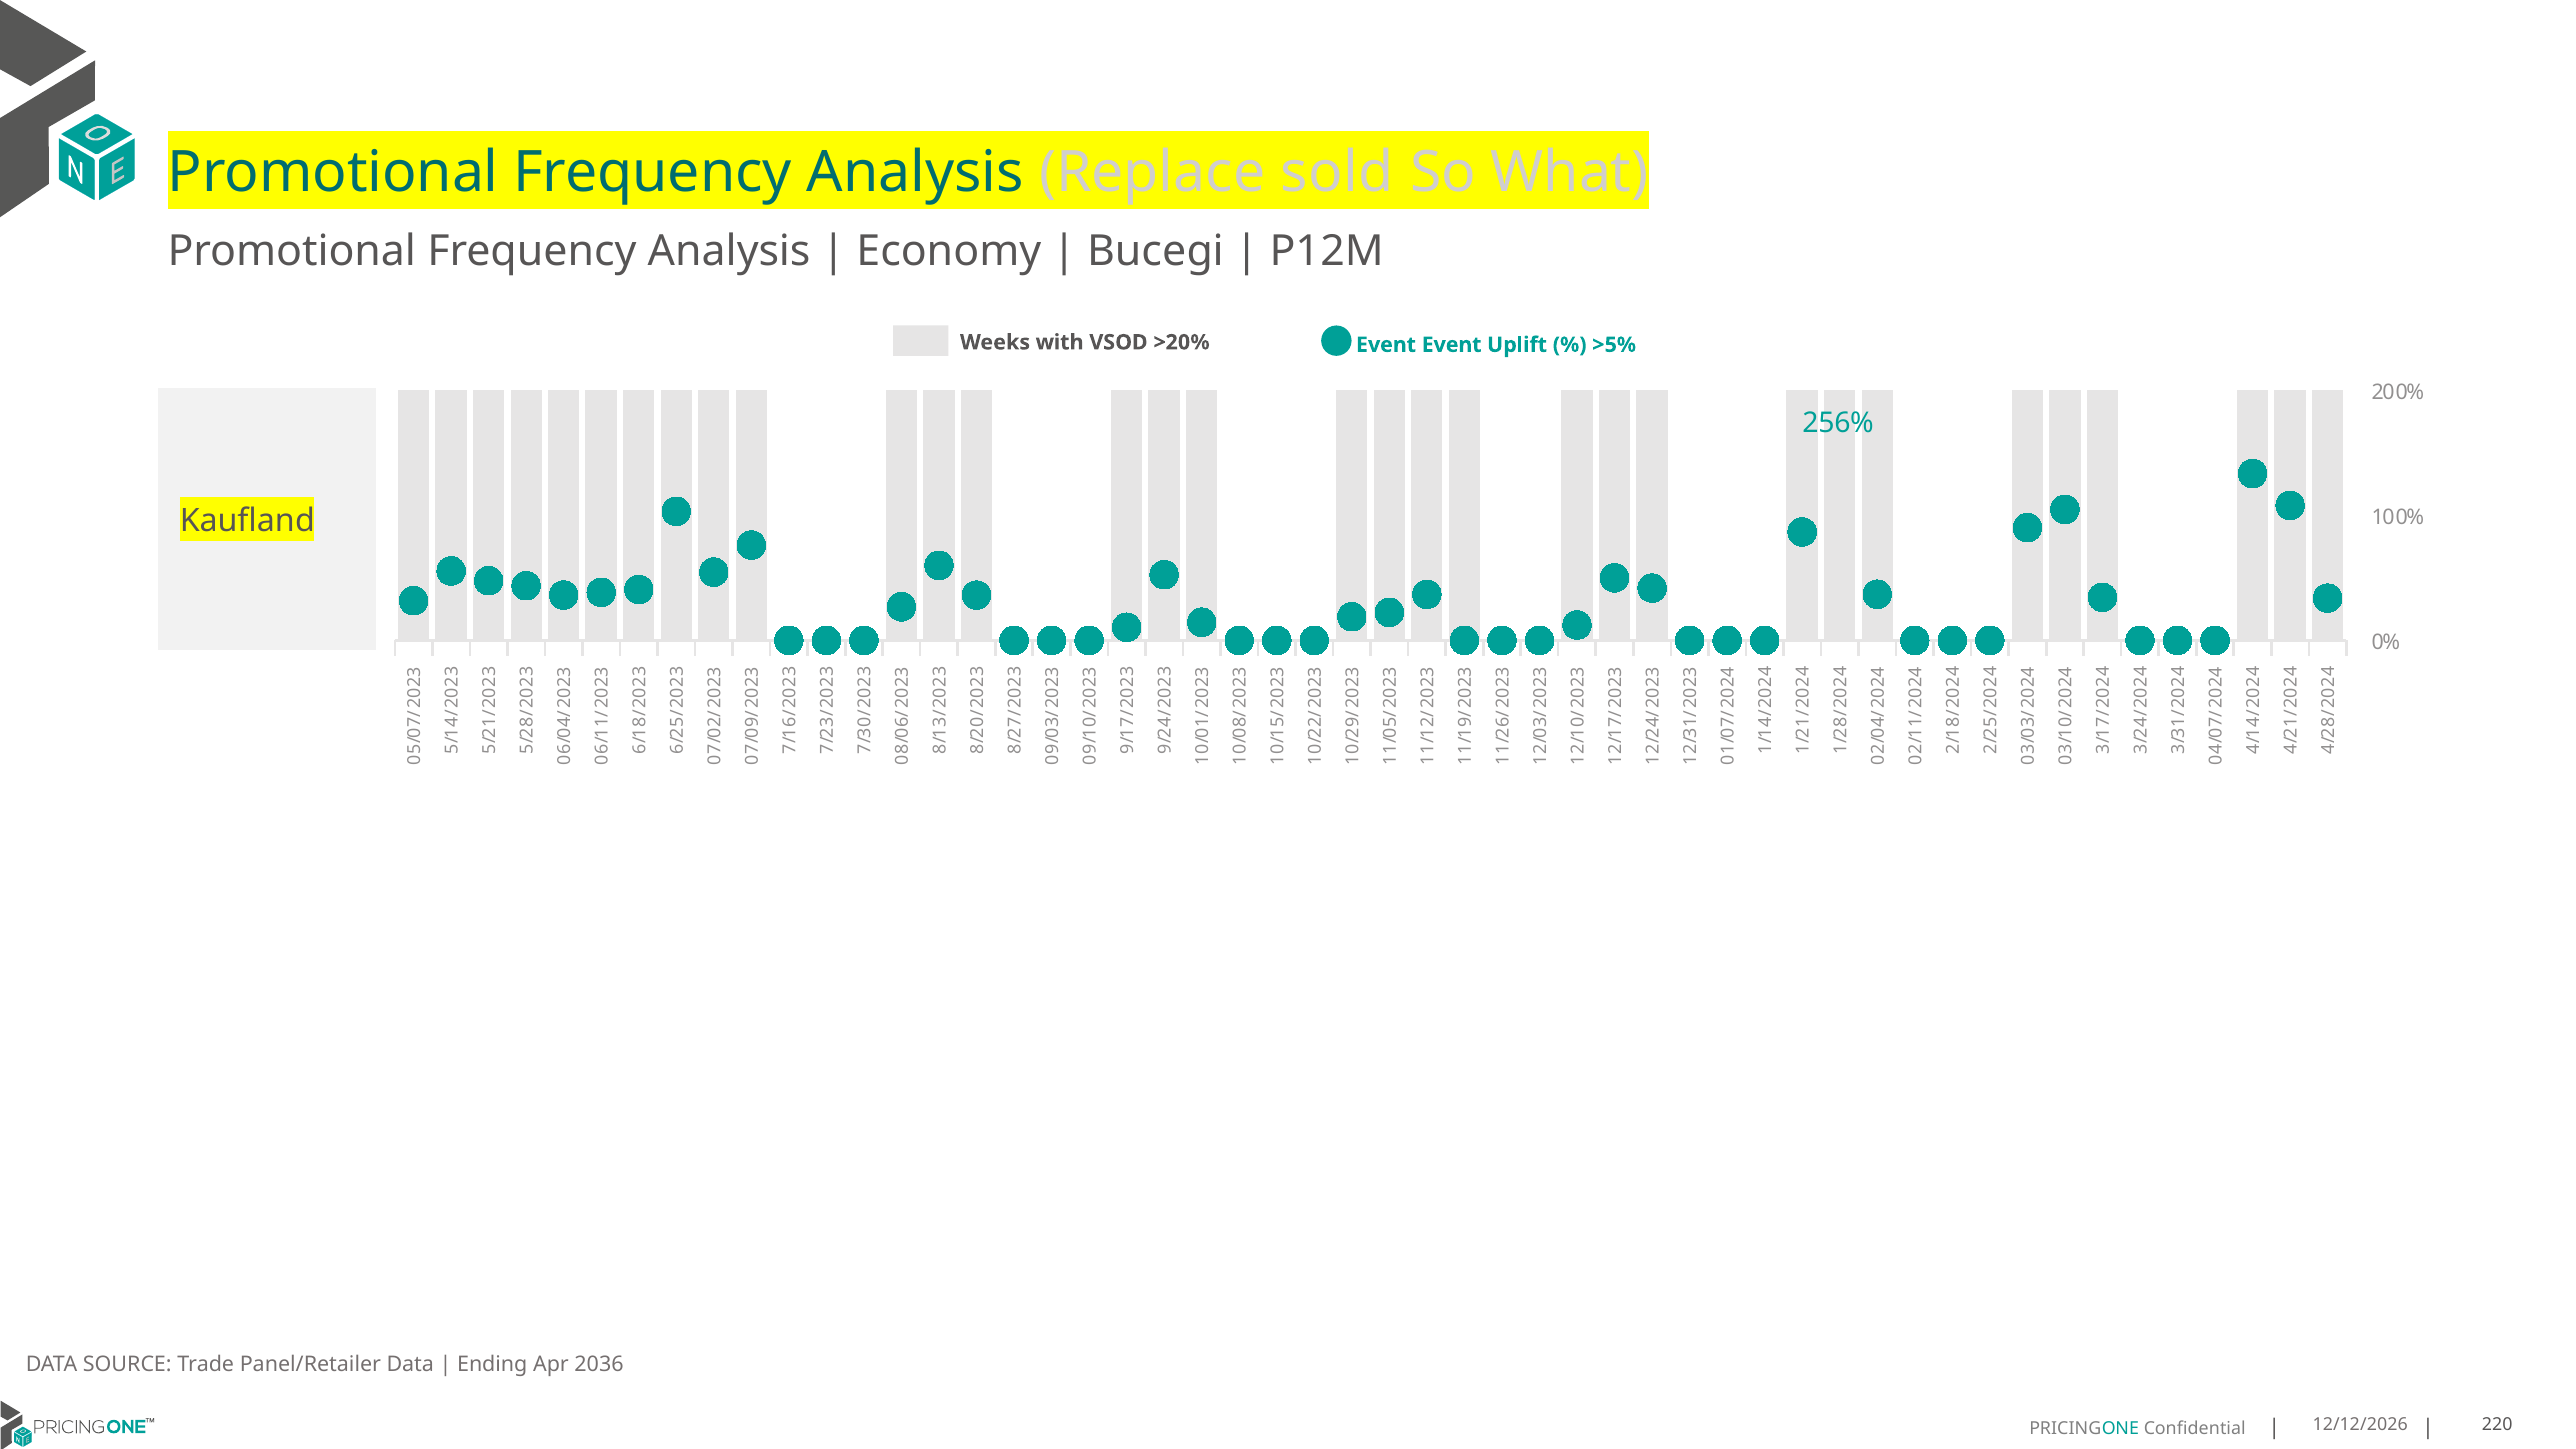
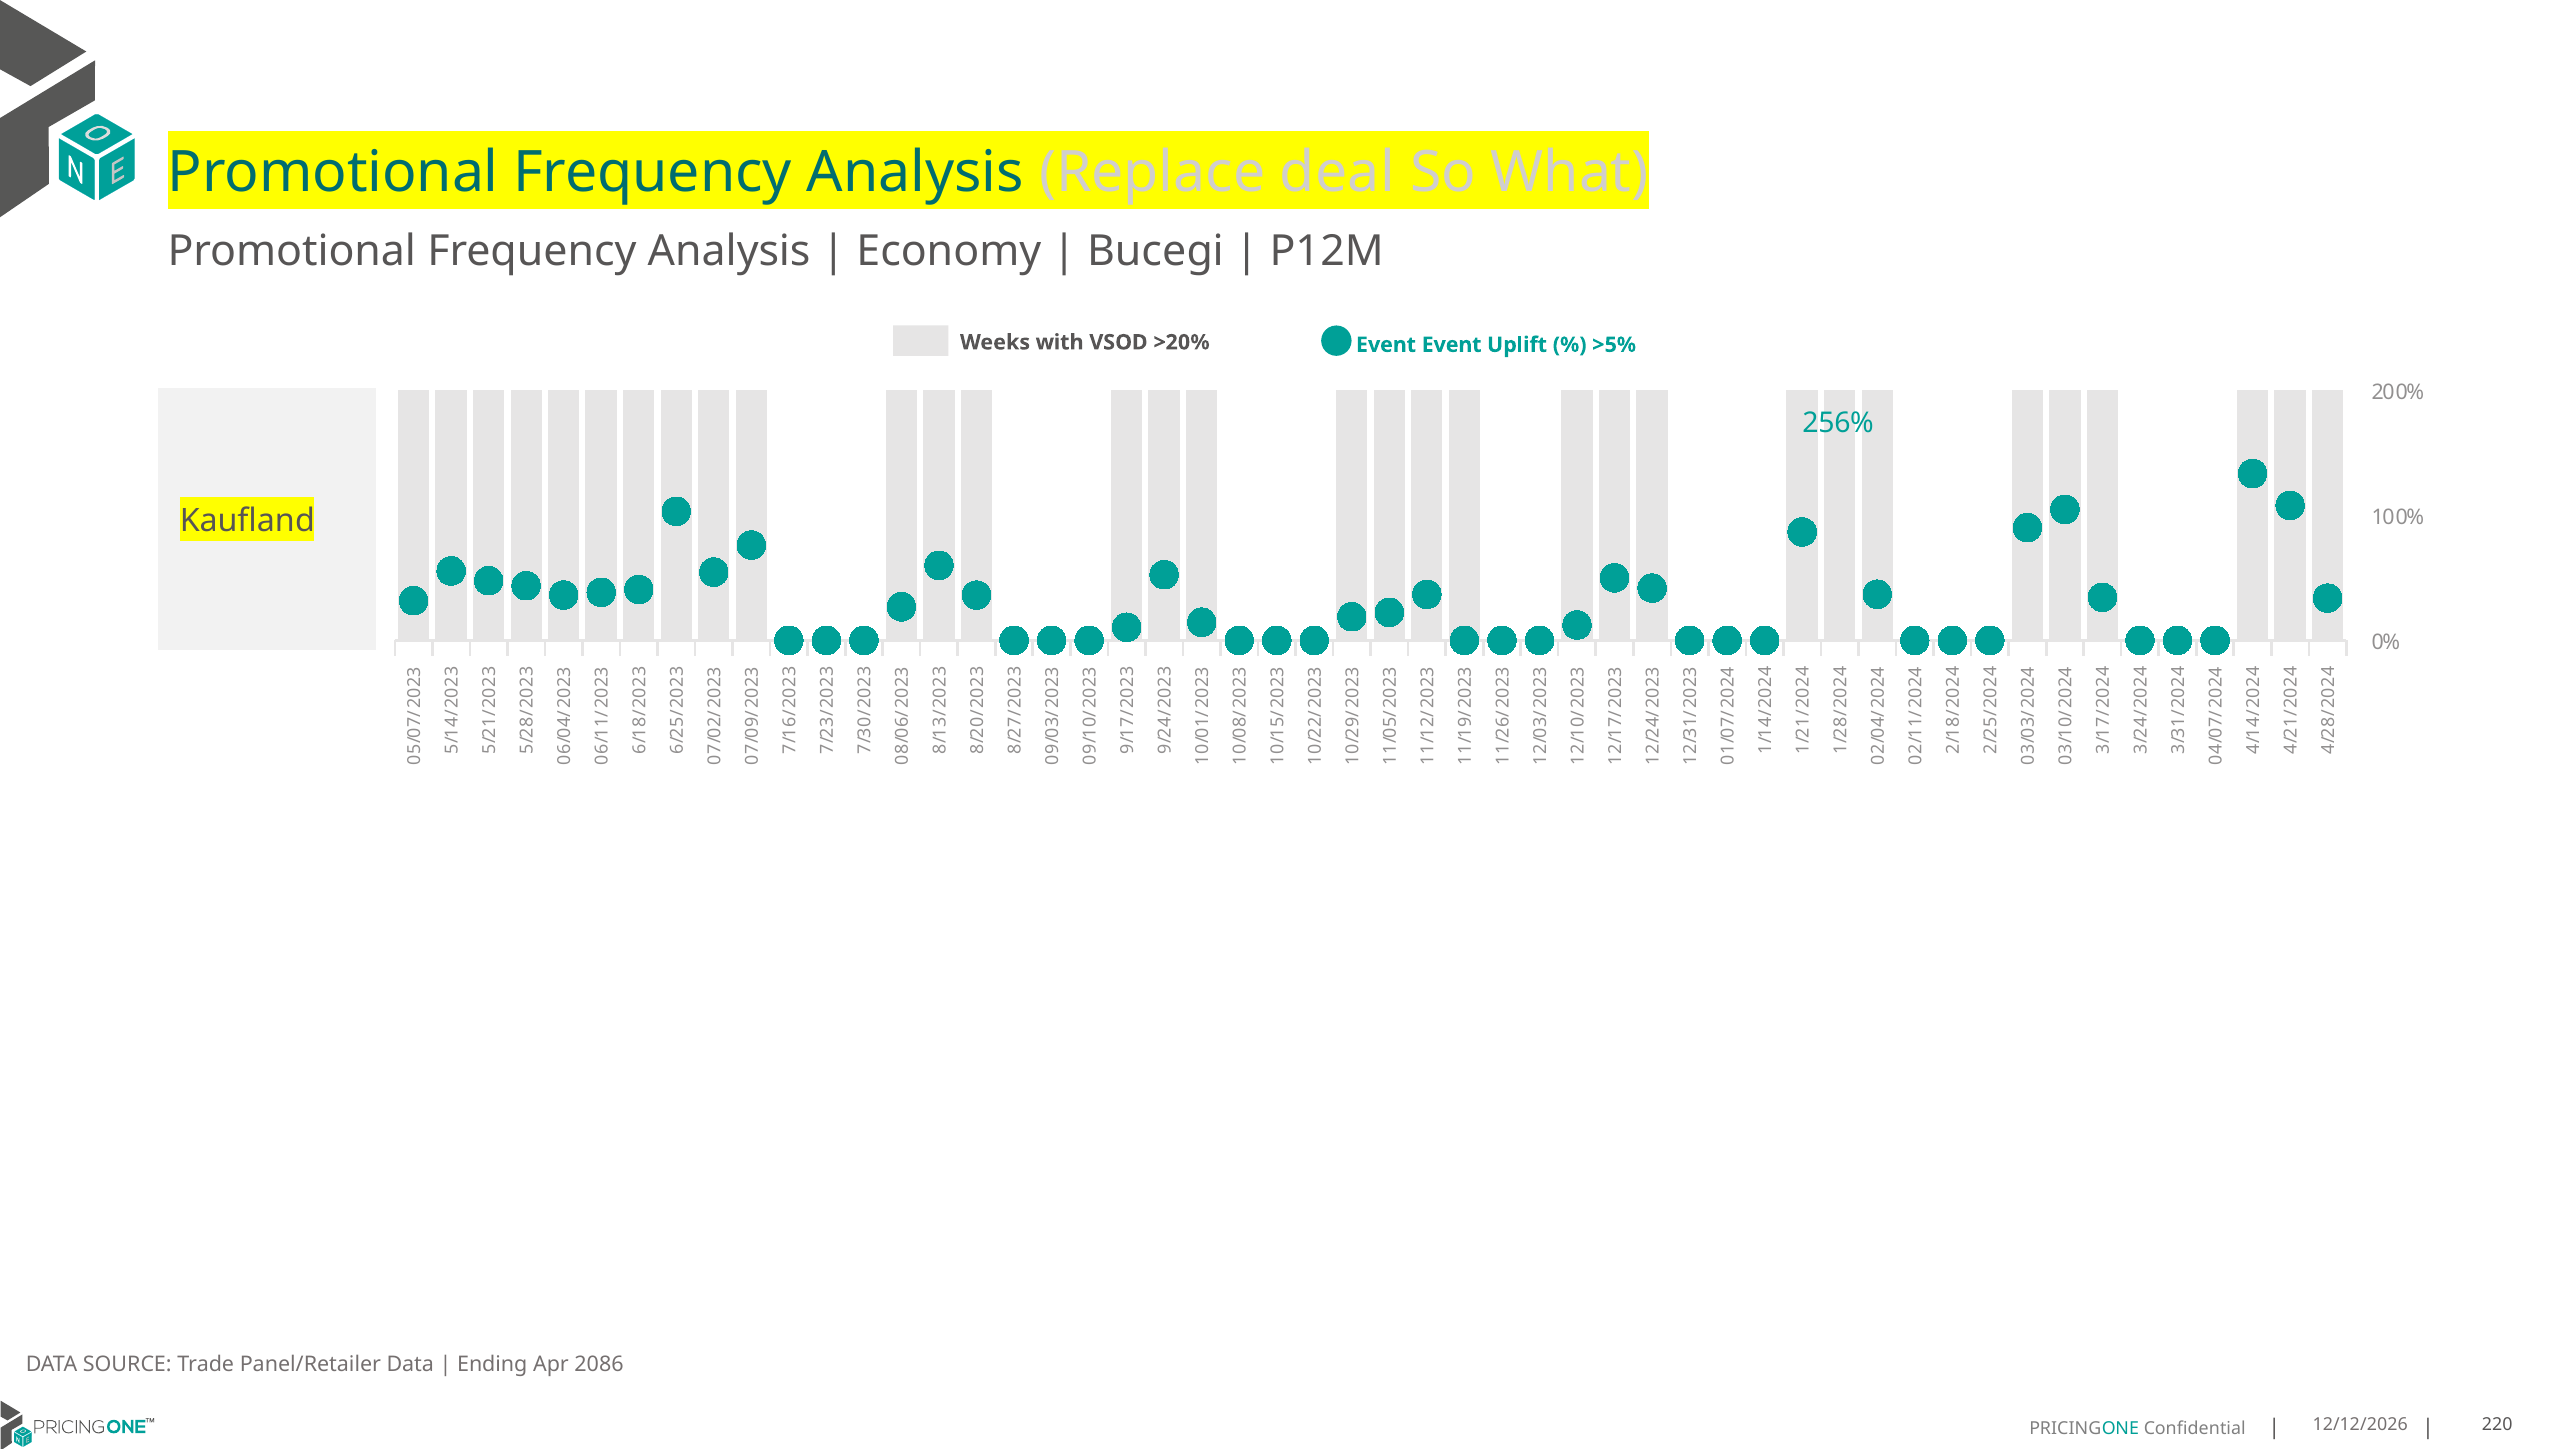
sold: sold -> deal (1337, 173)
2036: 2036 -> 2086 (599, 1365)
